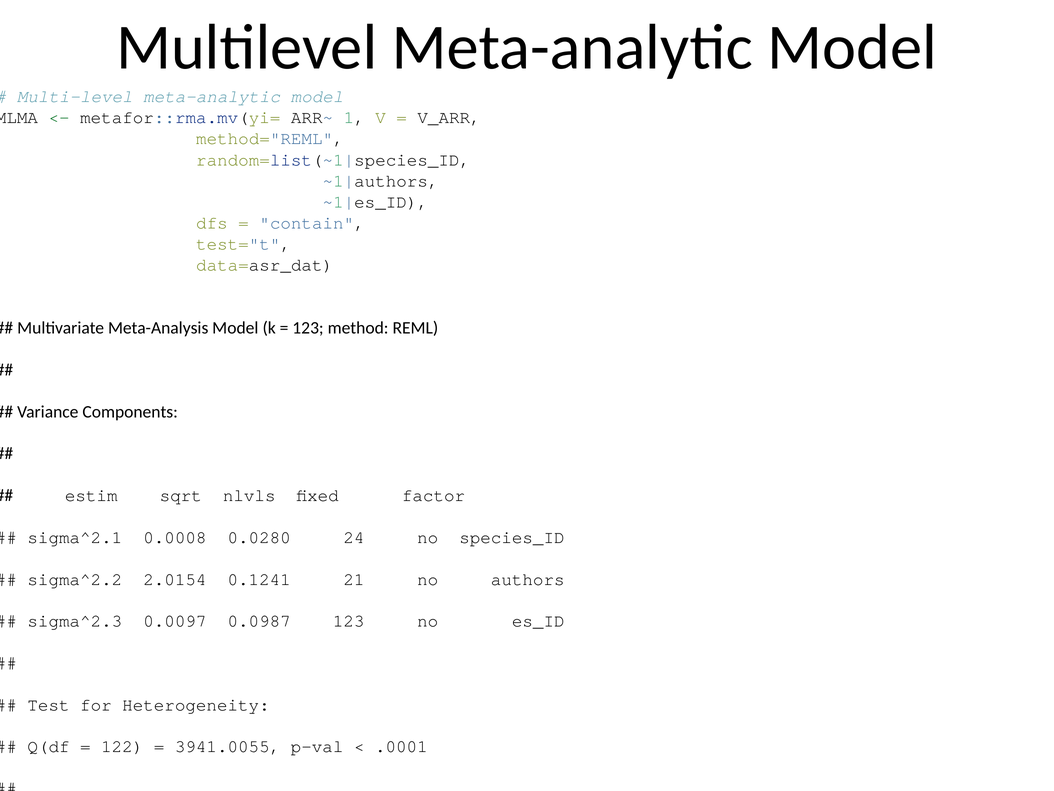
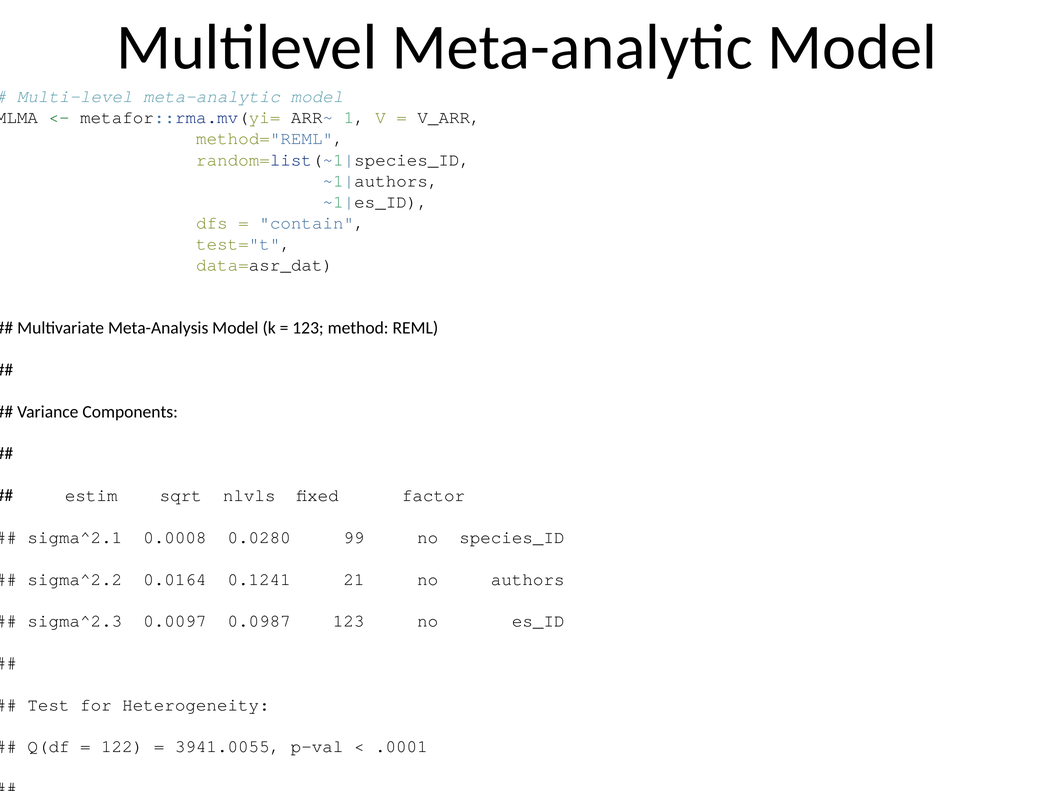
24: 24 -> 99 (354, 537)
2.0154: 2.0154 -> 0.0164 (175, 579)
